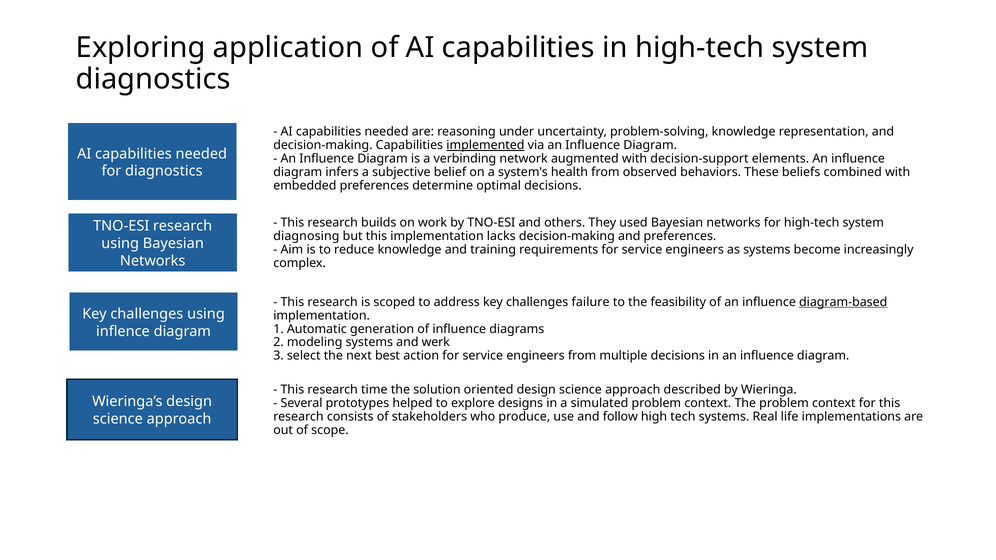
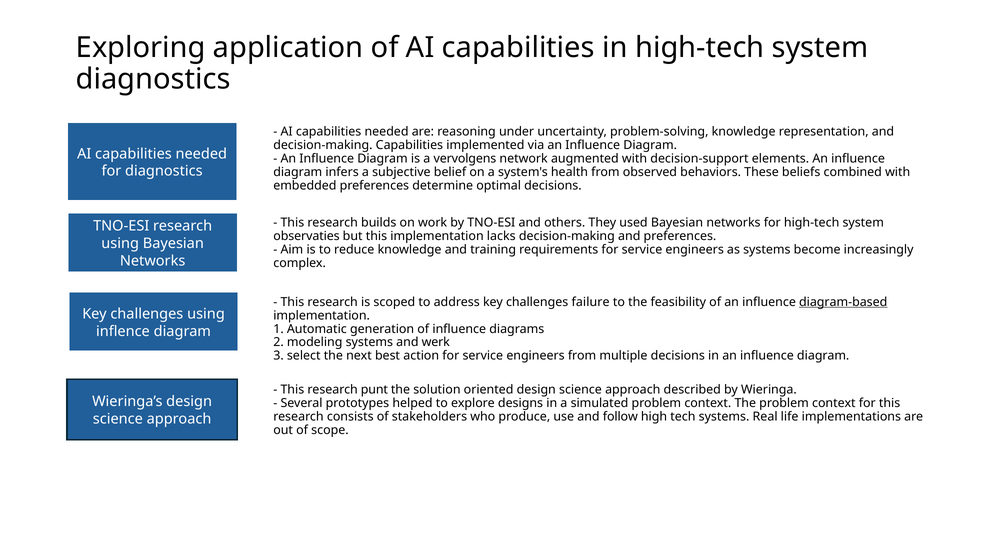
implemented underline: present -> none (485, 145)
verbinding: verbinding -> vervolgens (465, 159)
diagnosing: diagnosing -> observaties (306, 236)
time: time -> punt (374, 390)
